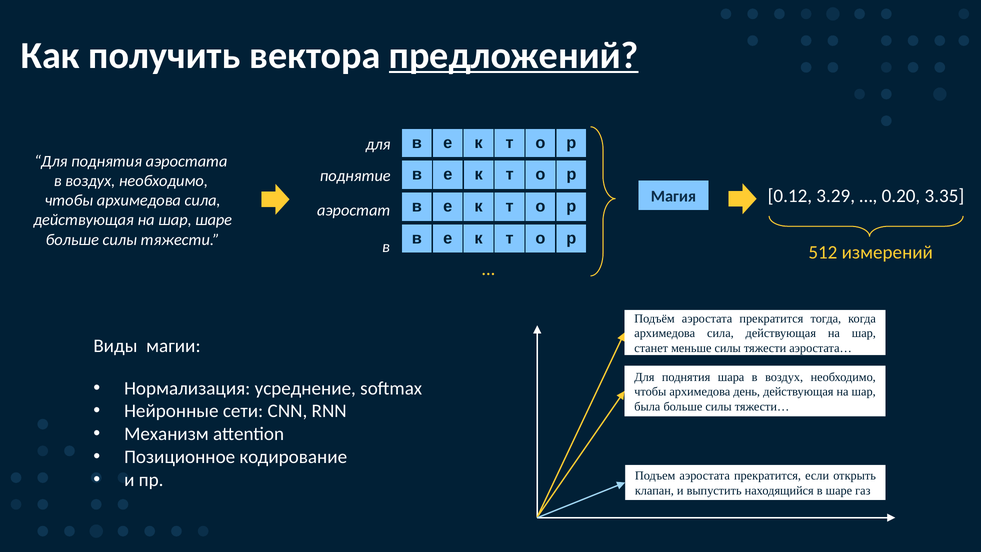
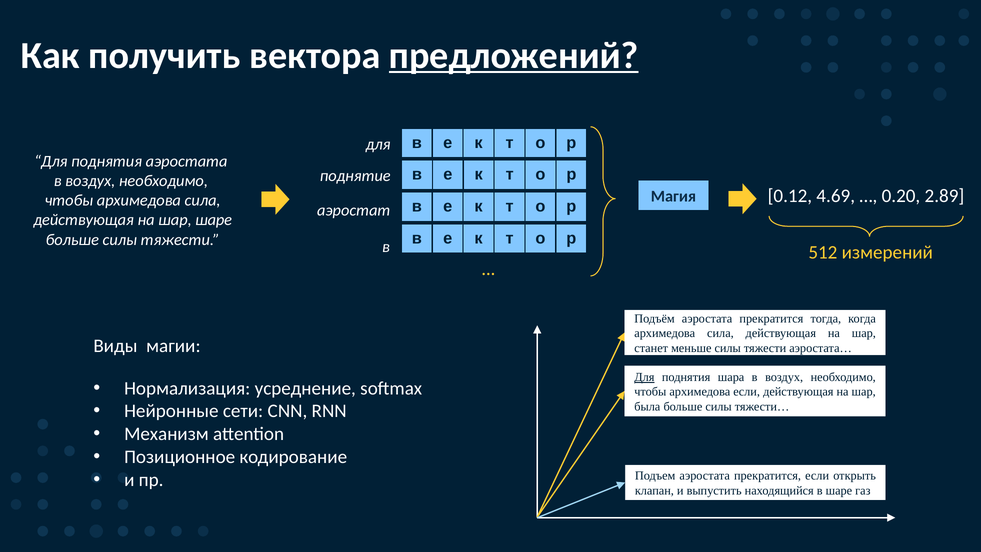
3.29: 3.29 -> 4.69 (836, 196)
3.35: 3.35 -> 2.89 (944, 196)
Для underline: none -> present (644, 377)
архимедова день: день -> если (747, 392)
